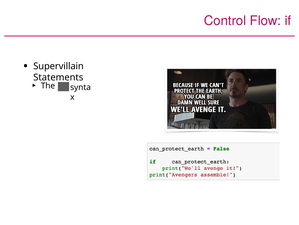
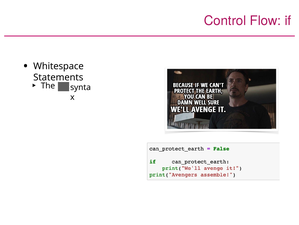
Supervillain: Supervillain -> Whitespace (58, 66)
